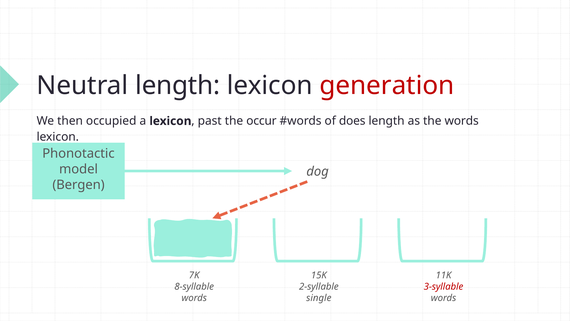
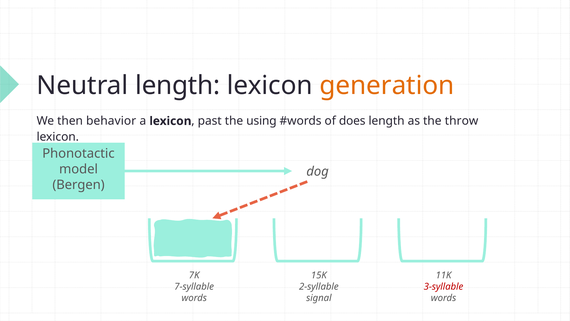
generation colour: red -> orange (387, 85)
occupied: occupied -> behavior (111, 121)
occur: occur -> using (261, 121)
the words: words -> throw (462, 121)
8-syllable: 8-syllable -> 7-syllable (194, 286)
single: single -> signal (319, 298)
